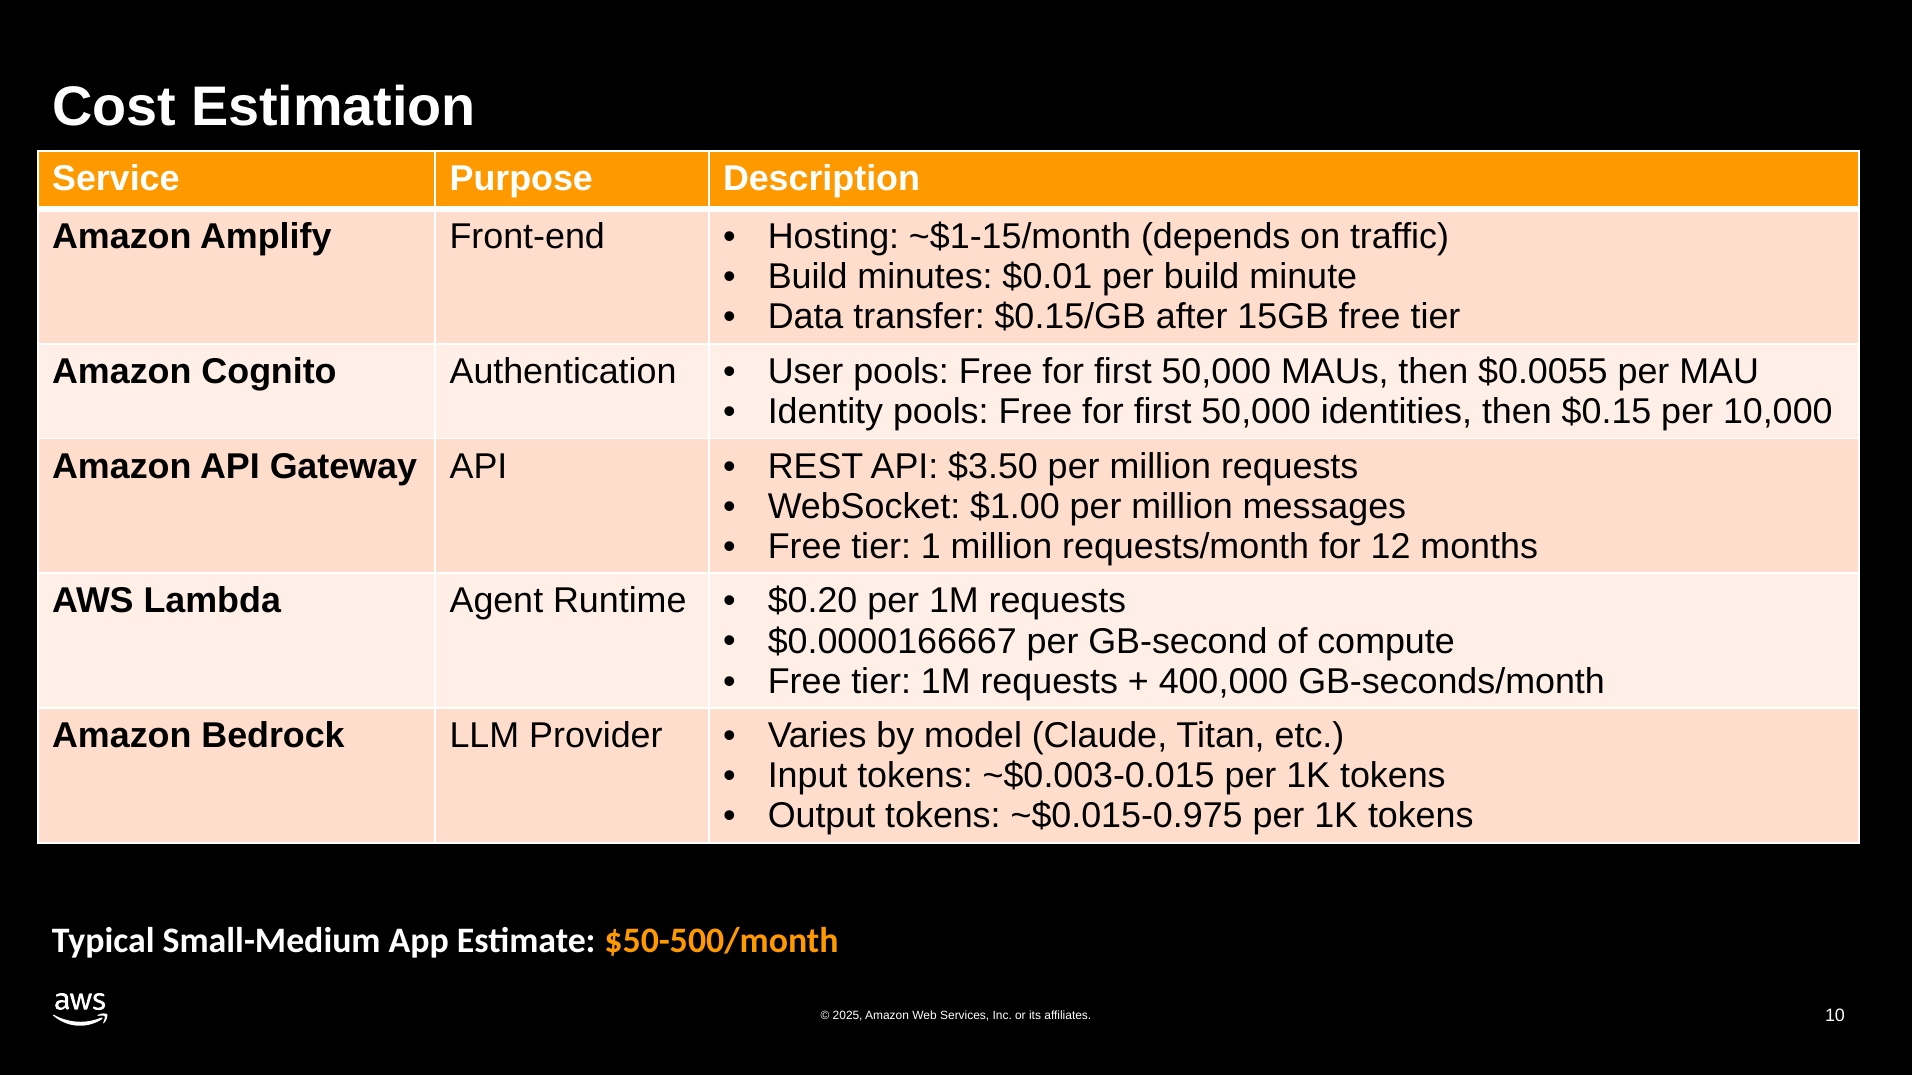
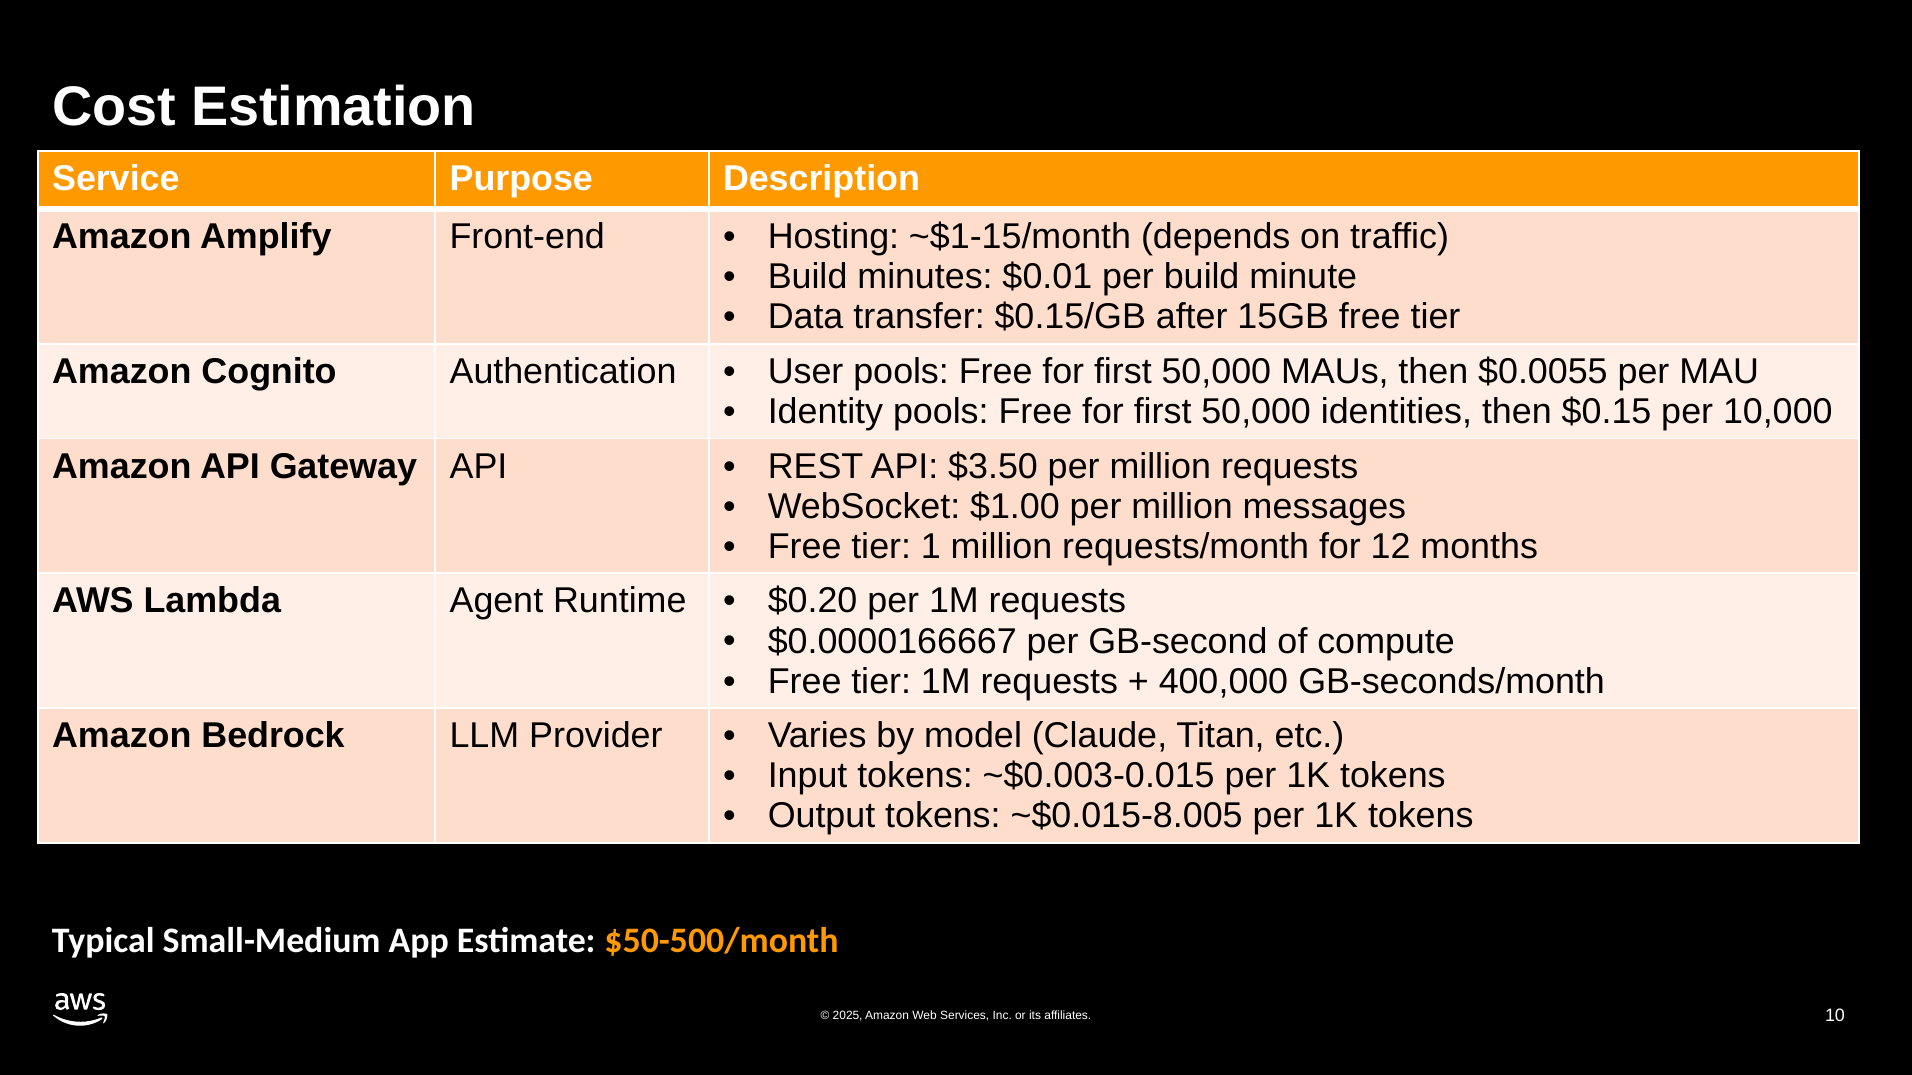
~$0.015-0.975: ~$0.015-0.975 -> ~$0.015-8.005 (1127, 816)
